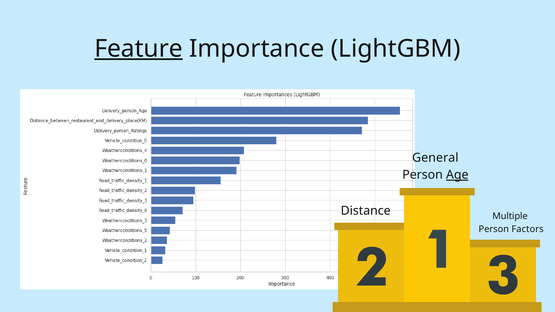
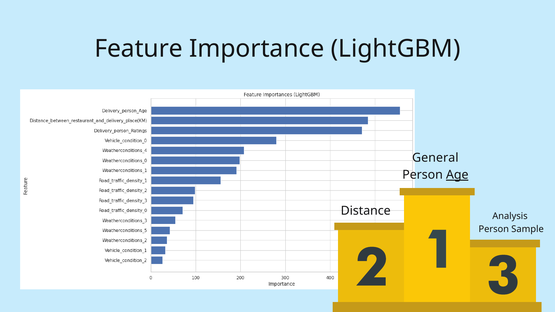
Feature underline: present -> none (139, 49)
Multiple: Multiple -> Analysis (510, 216)
Factors: Factors -> Sample (528, 229)
